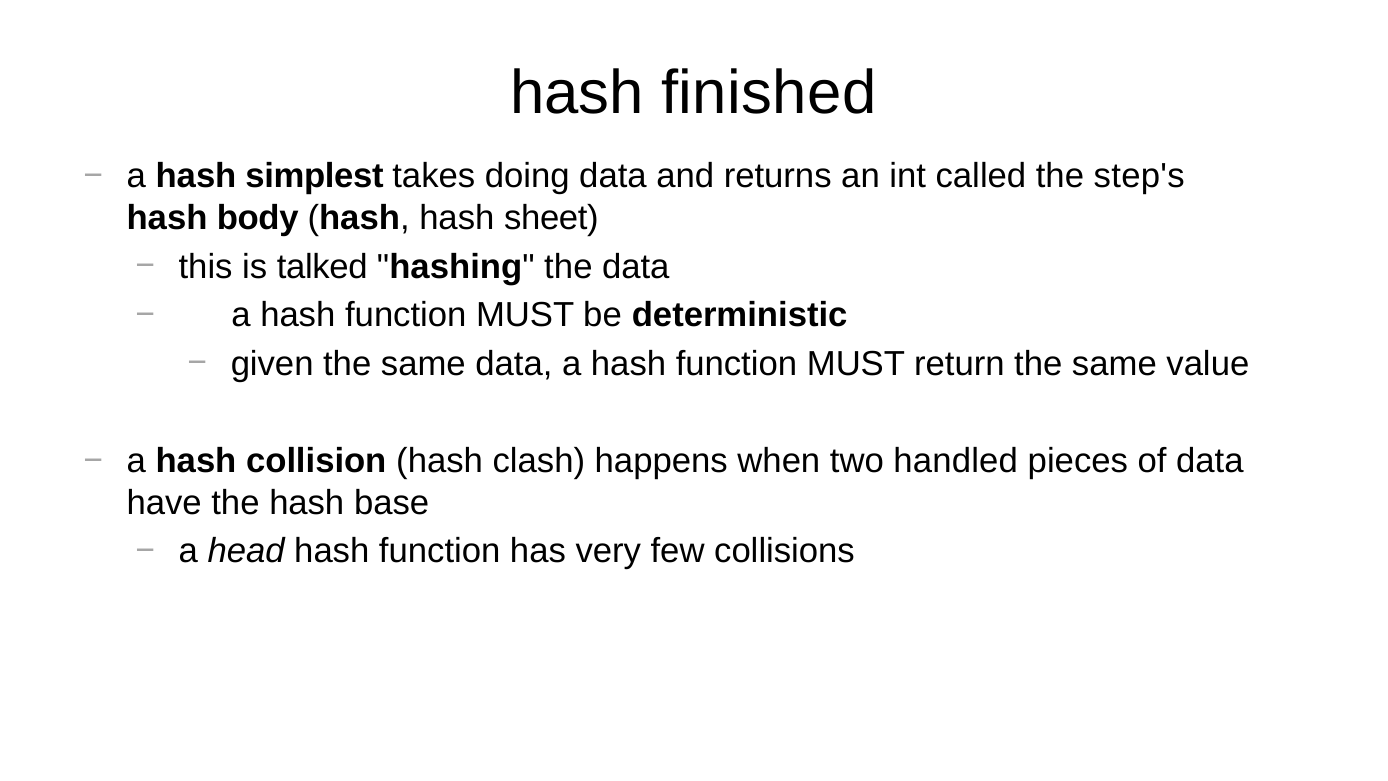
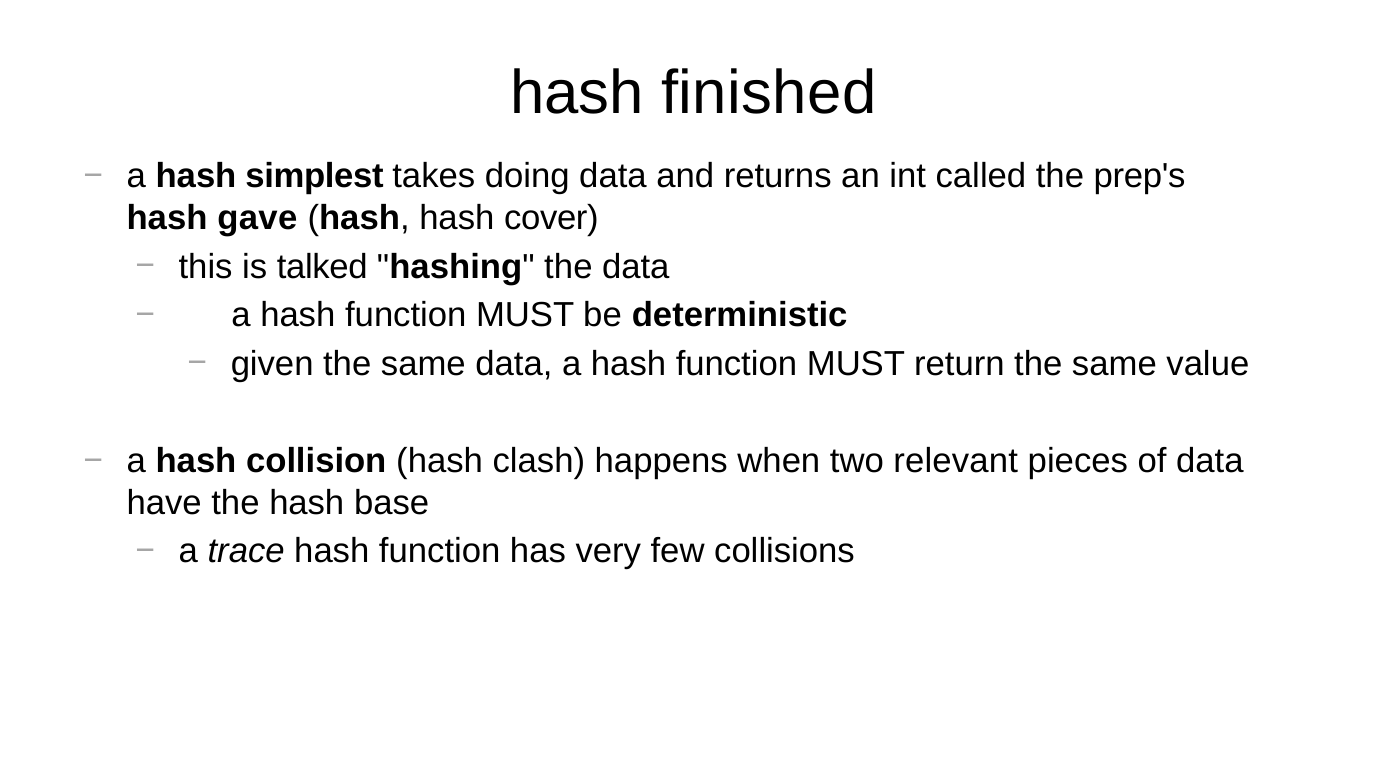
step's: step's -> prep's (1140, 176)
body: body -> gave (257, 218)
sheet: sheet -> cover (551, 218)
handled: handled -> relevant (956, 461)
head: head -> trace (246, 551)
